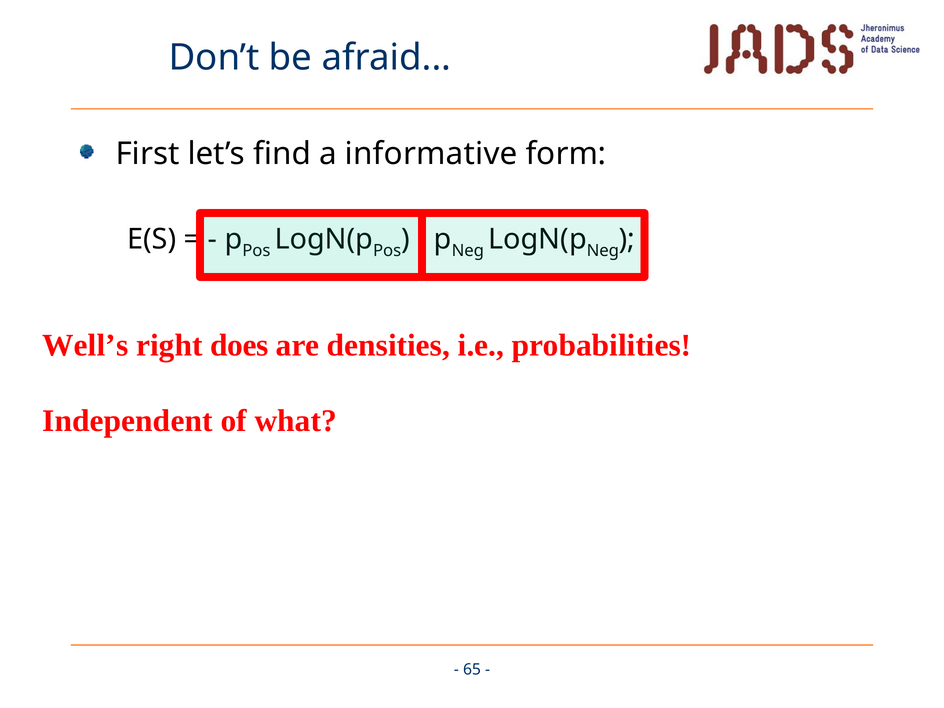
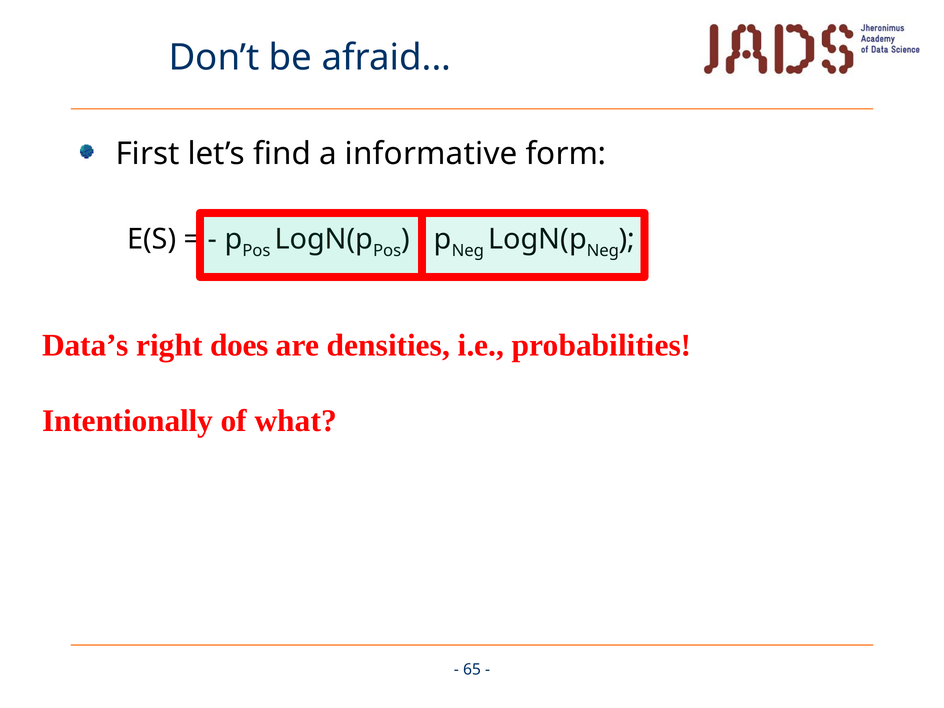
Well’s: Well’s -> Data’s (85, 345)
Independent: Independent -> Intentionally (128, 421)
